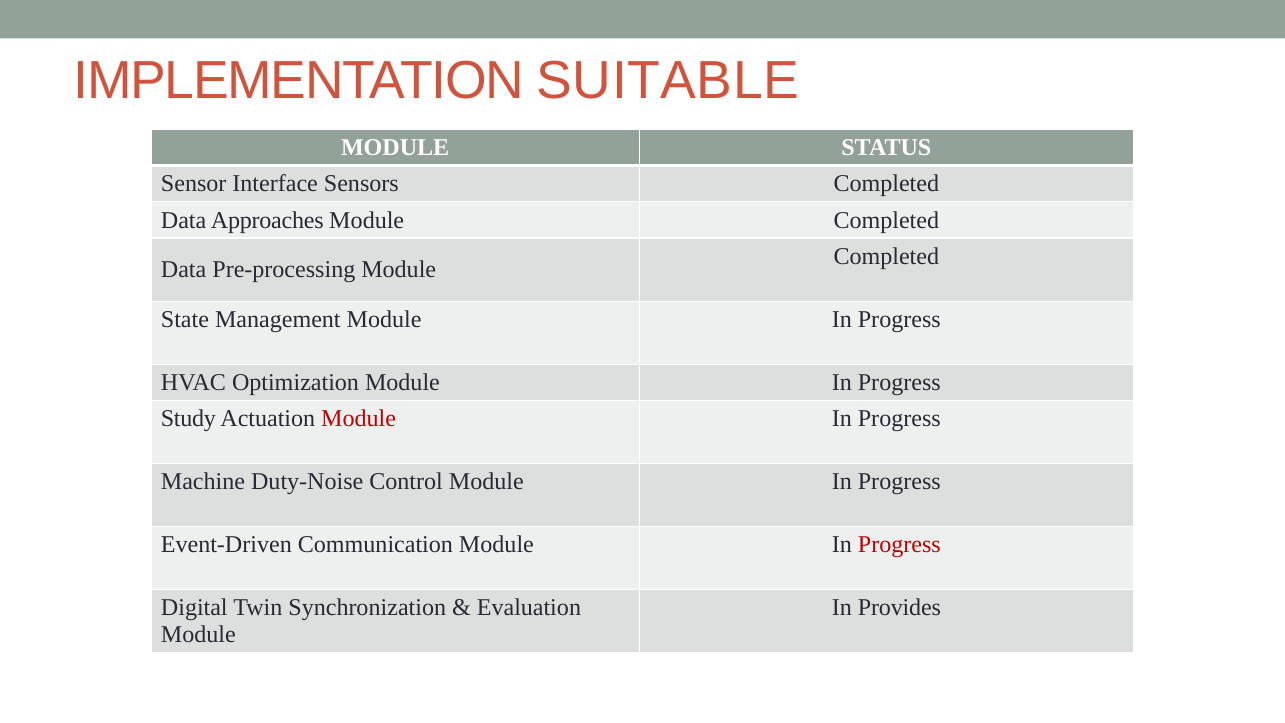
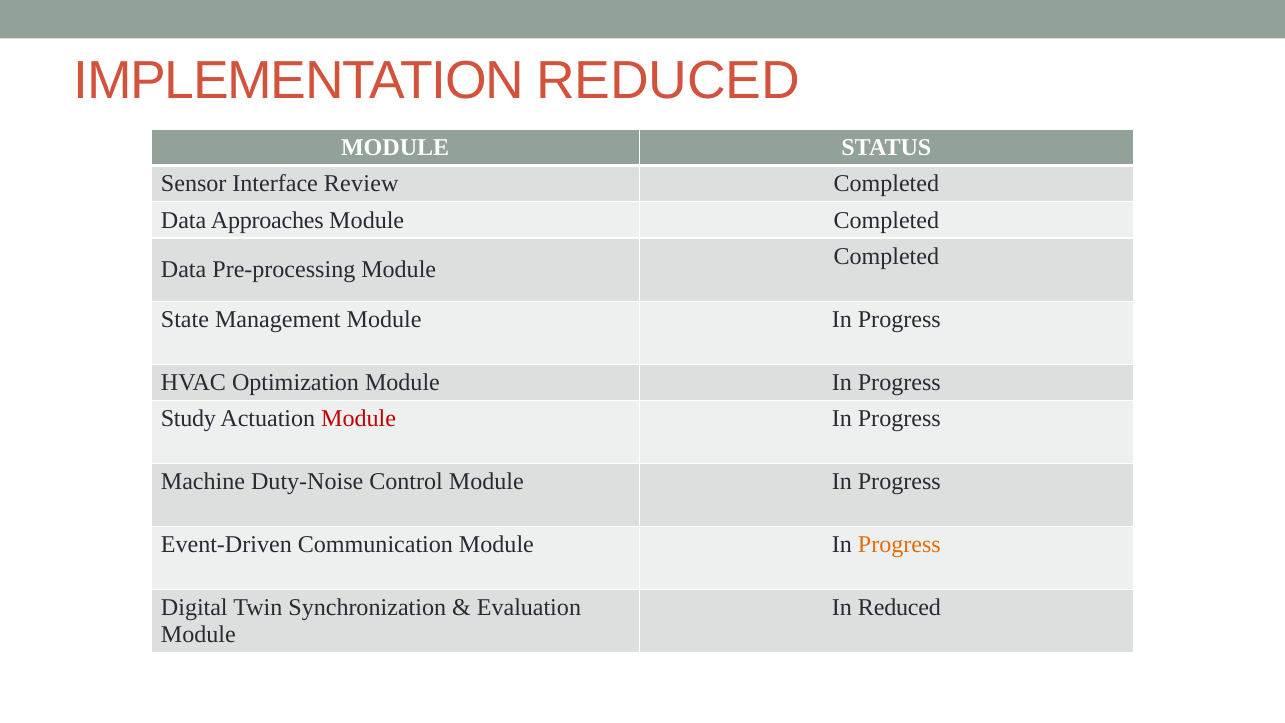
IMPLEMENTATION SUITABLE: SUITABLE -> REDUCED (668, 80)
Sensors: Sensors -> Review (361, 184)
Progress colour: red -> orange (899, 545)
In Provides: Provides -> Reduced (899, 608)
